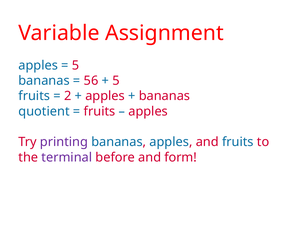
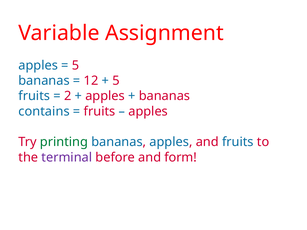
56: 56 -> 12 (91, 81)
quotient: quotient -> contains (44, 111)
printing colour: purple -> green (64, 142)
